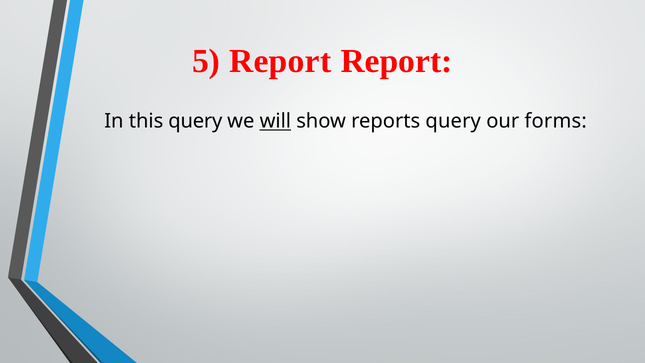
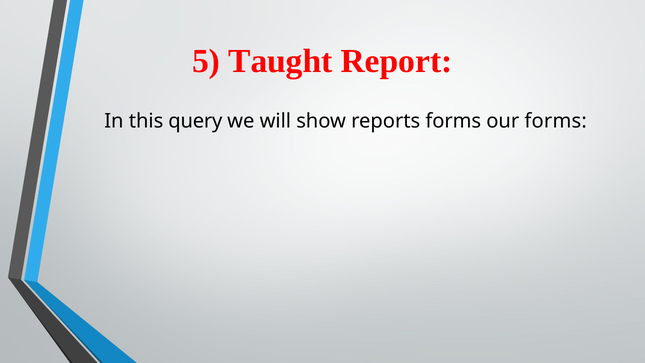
5 Report: Report -> Taught (280, 61)
will underline: present -> none (275, 121)
reports query: query -> forms (453, 121)
